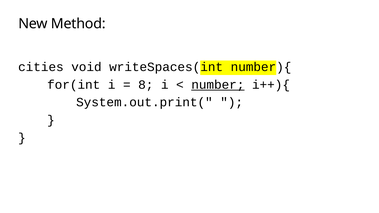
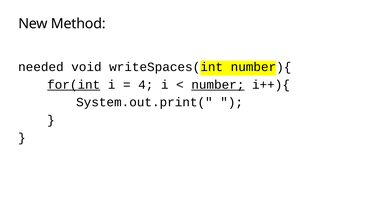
cities: cities -> needed (41, 67)
for(int underline: none -> present (74, 85)
8: 8 -> 4 (146, 85)
